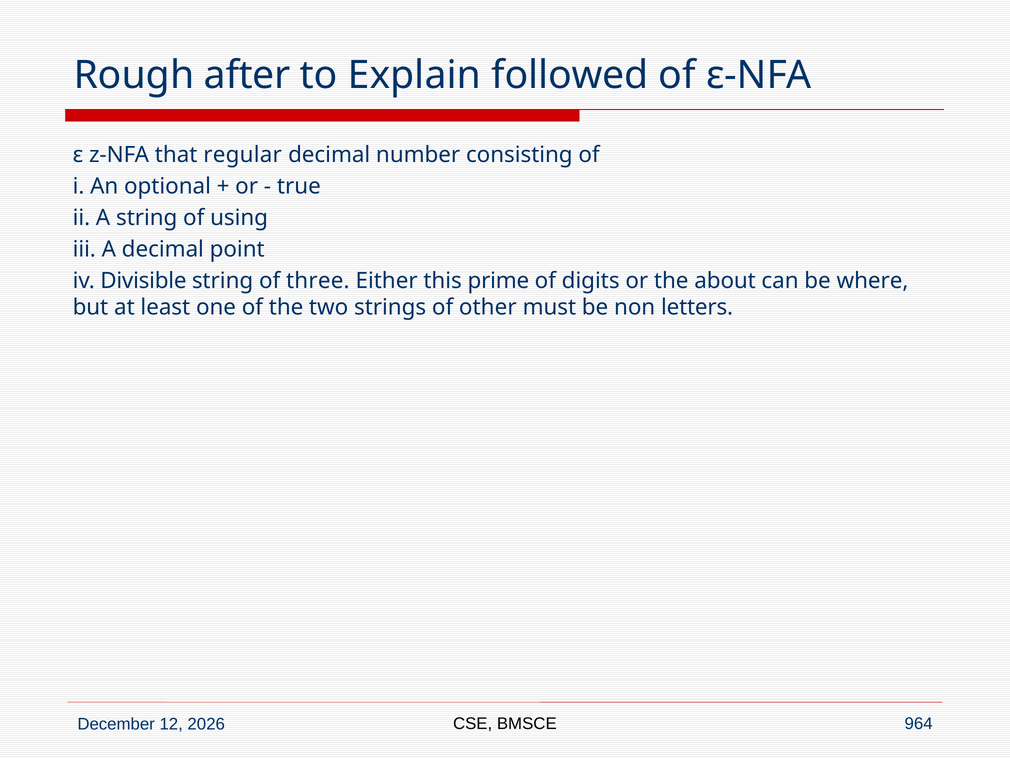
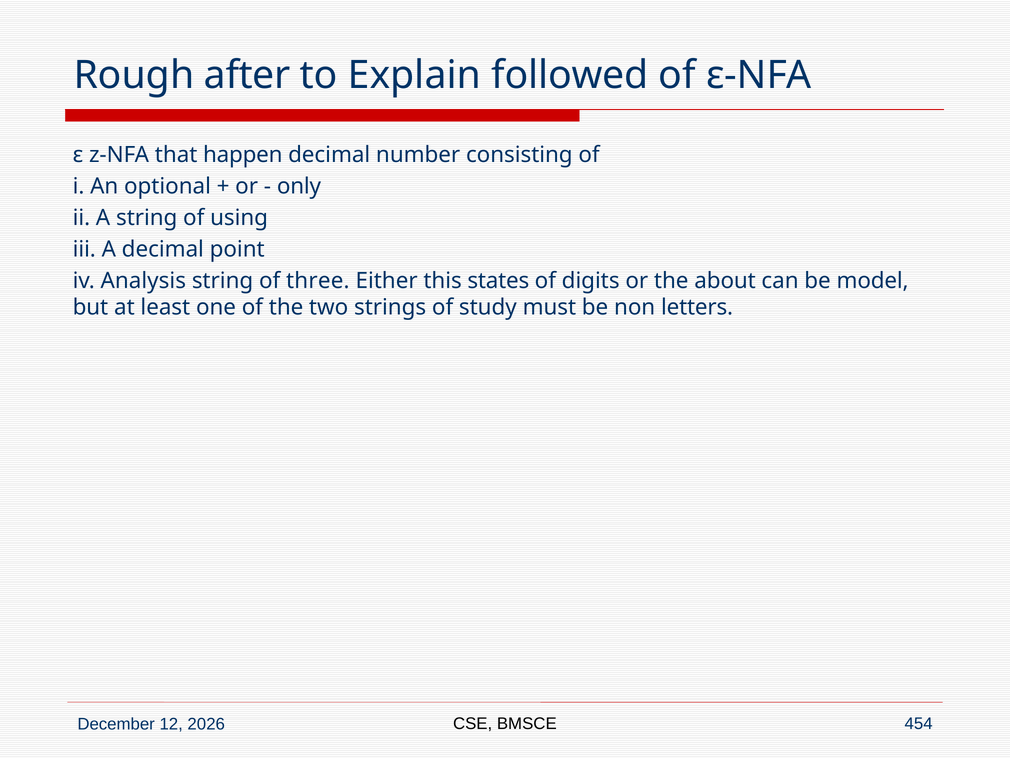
regular: regular -> happen (243, 155)
true: true -> only (299, 186)
Divisible: Divisible -> Analysis (143, 280)
prime: prime -> states (498, 280)
where: where -> model (873, 280)
other: other -> study (488, 307)
964: 964 -> 454 (919, 723)
